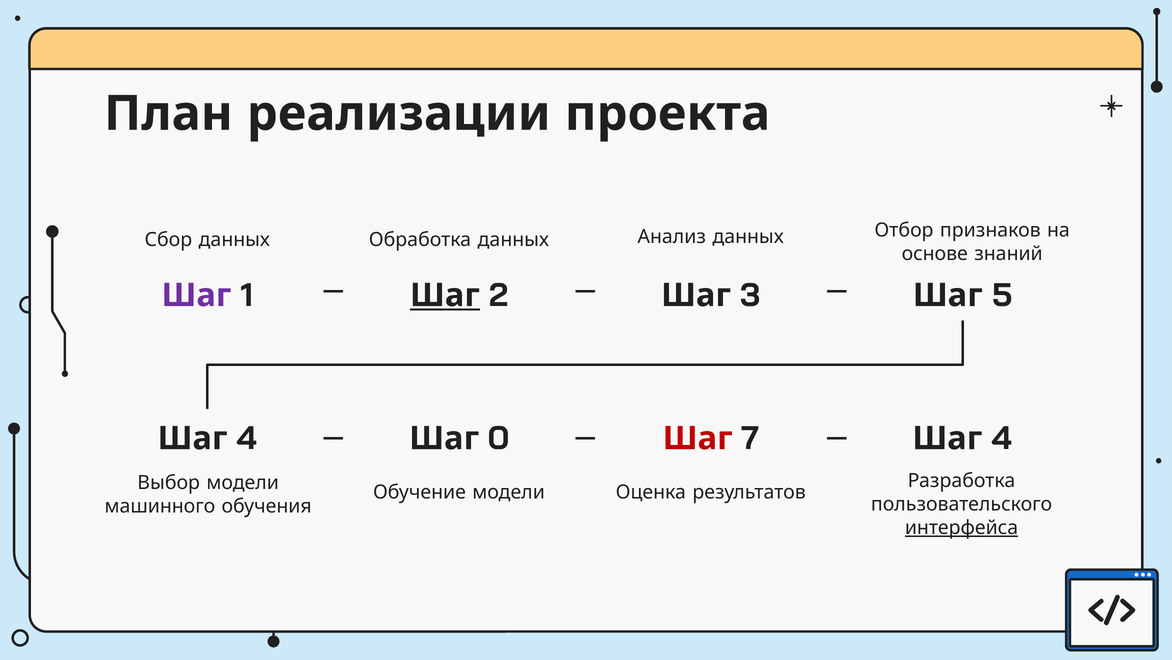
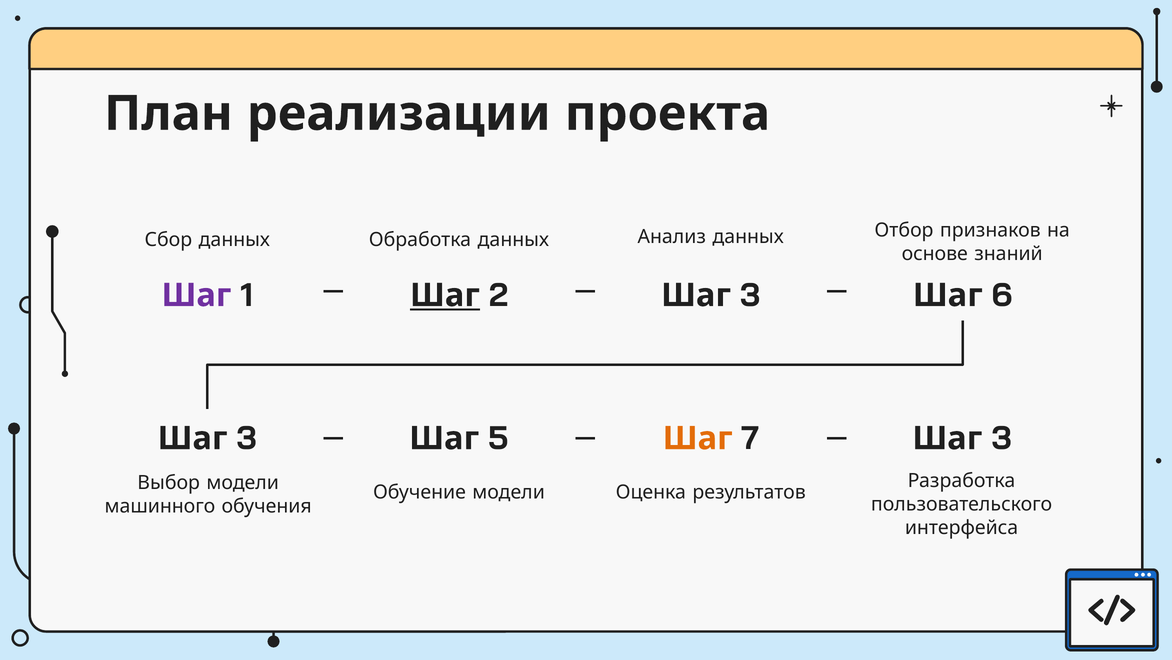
5: 5 -> 6 (1002, 295)
4: 4 -> 3 (247, 438)
0: 0 -> 5 (499, 438)
Шаг colour: red -> orange (698, 438)
4: 4 -> 3 (1002, 438)
интерфейса underline: present -> none (962, 527)
